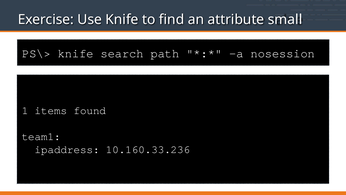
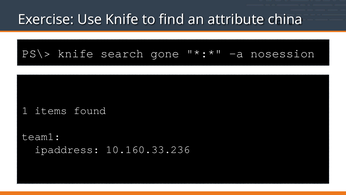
small: small -> china (285, 19)
path: path -> gone (165, 53)
